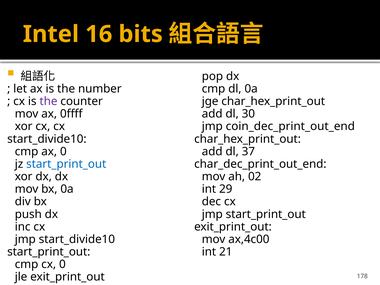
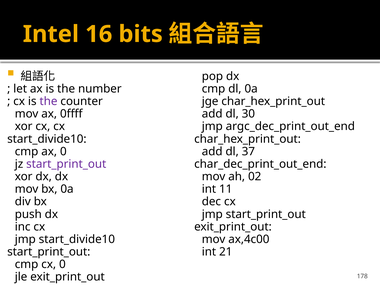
coin_dec_print_out_end: coin_dec_print_out_end -> argc_dec_print_out_end (290, 126)
start_print_out colour: blue -> purple (66, 164)
29: 29 -> 11 (226, 189)
